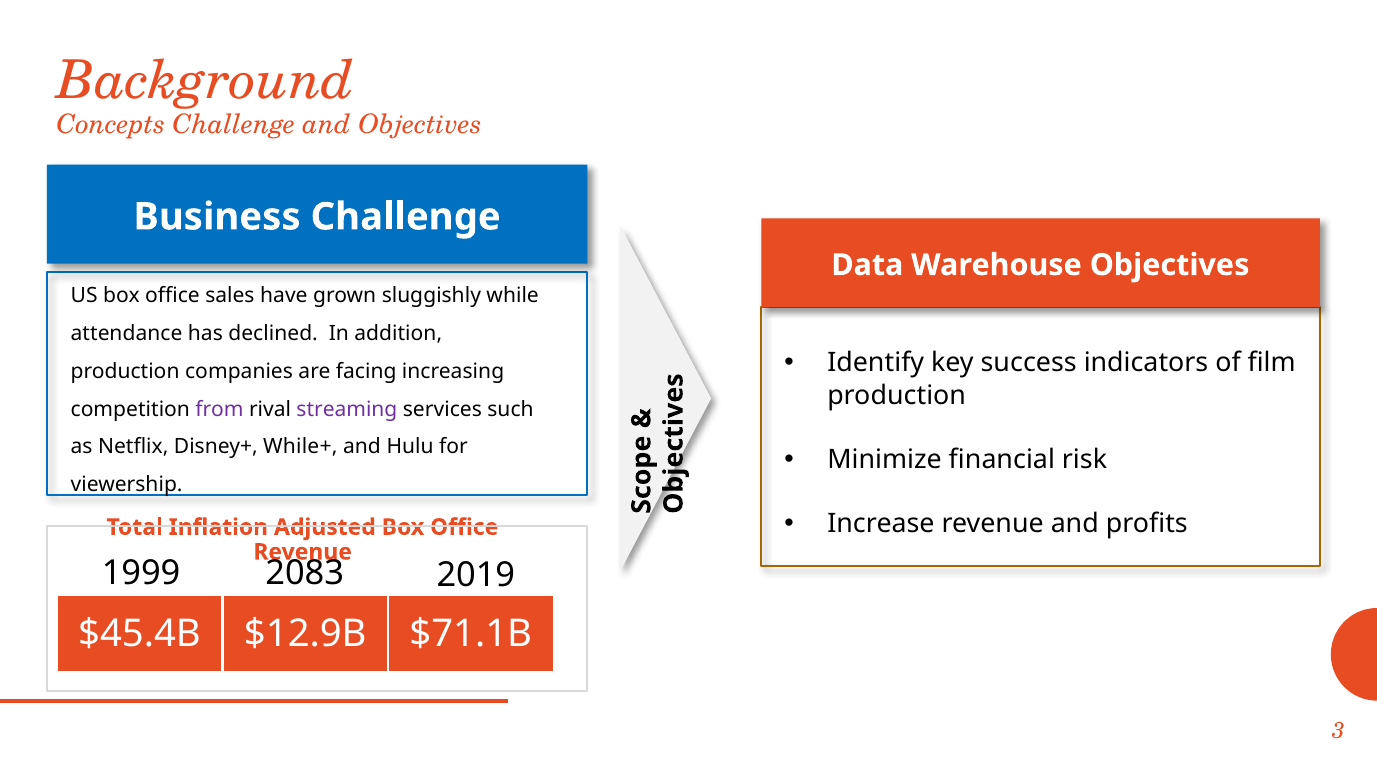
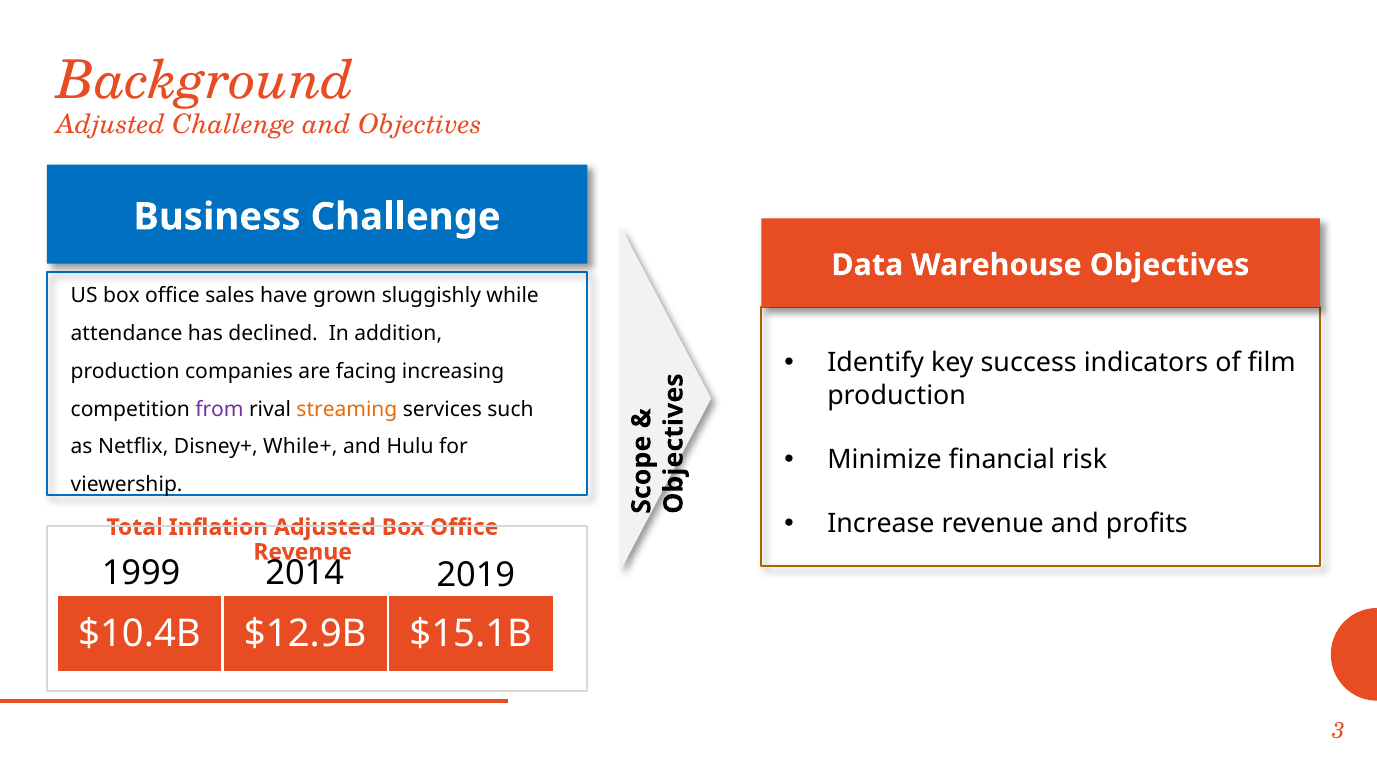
Concepts: Concepts -> Adjusted (111, 124)
streaming colour: purple -> orange (347, 409)
2083: 2083 -> 2014 (305, 573)
$45.4B: $45.4B -> $10.4B (140, 633)
$71.1B: $71.1B -> $15.1B (471, 633)
